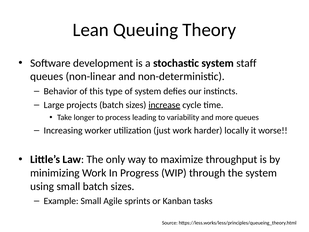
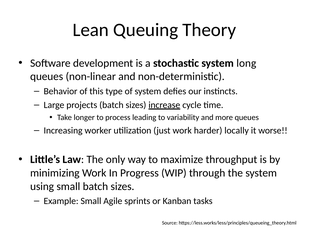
staff: staff -> long (246, 63)
